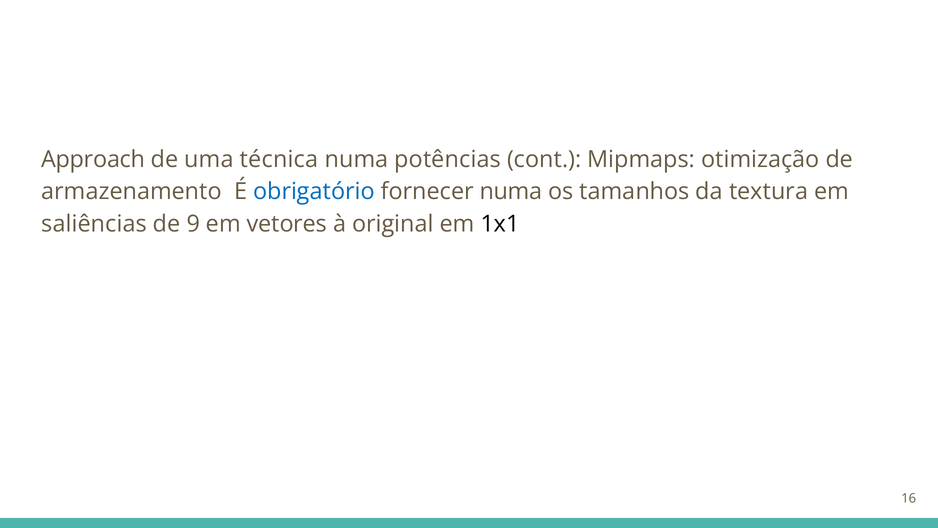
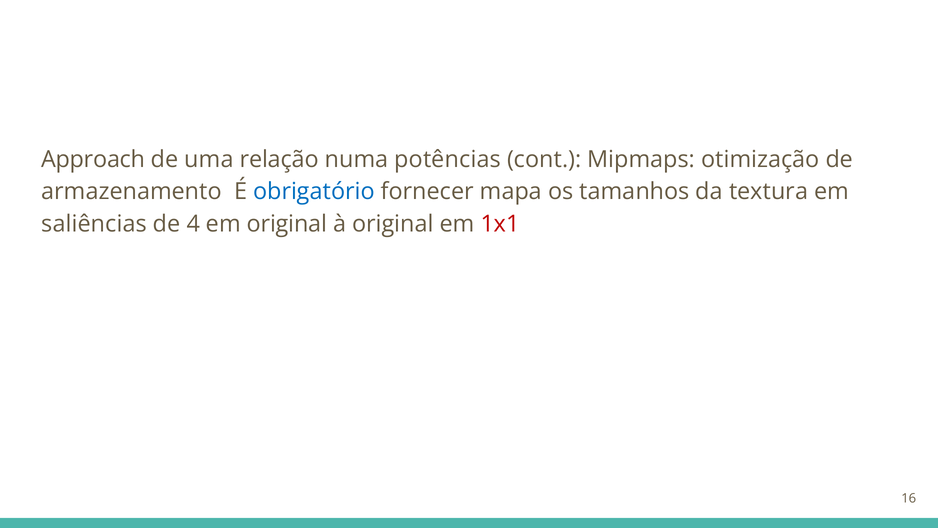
técnica: técnica -> relação (279, 159)
fornecer numa: numa -> mapa (511, 192)
9: 9 -> 4 (193, 224)
em vetores: vetores -> original (287, 224)
1x1 colour: black -> red (500, 224)
